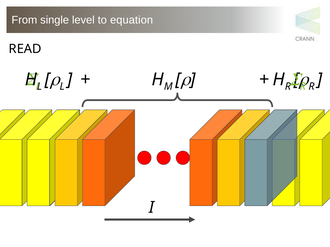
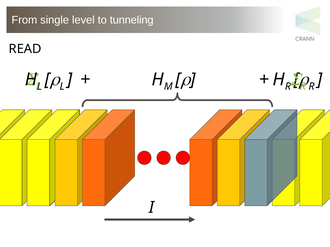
equation: equation -> tunneling (132, 20)
